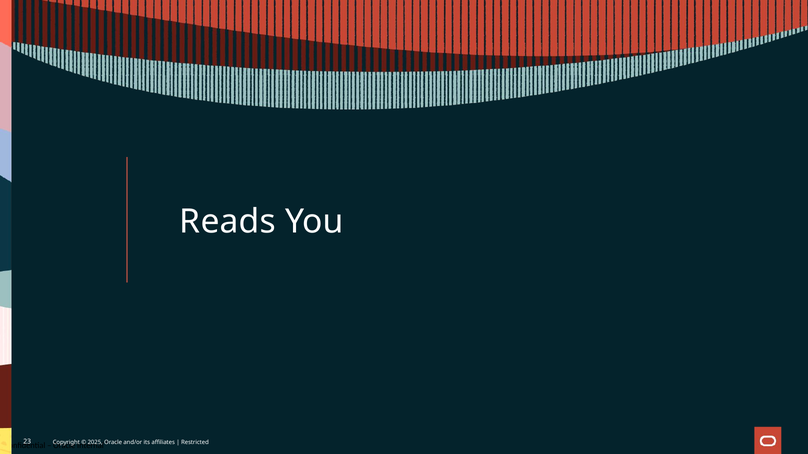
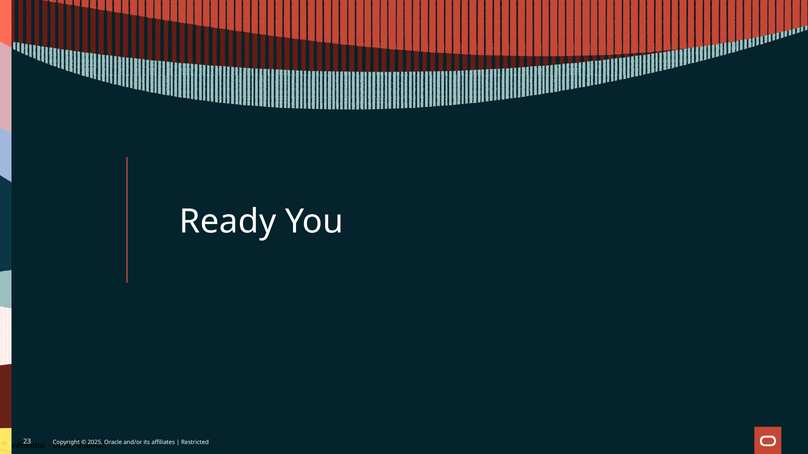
Reads: Reads -> Ready (228, 222)
